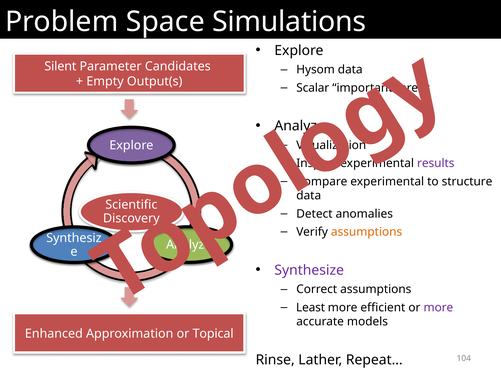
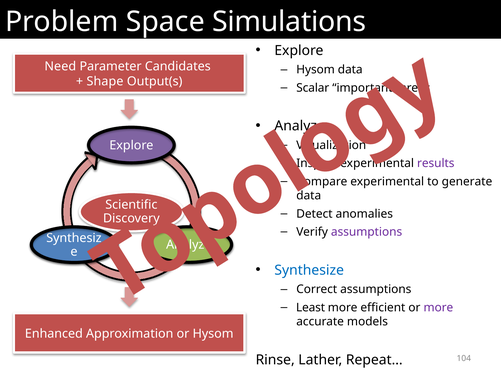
Silent: Silent -> Need (60, 66)
Empty: Empty -> Shape (105, 81)
structure: structure -> generate (467, 181)
assumptions colour: orange -> purple (367, 232)
Synthesize colour: purple -> blue (309, 270)
Topical: Topical -> Hysom (213, 334)
